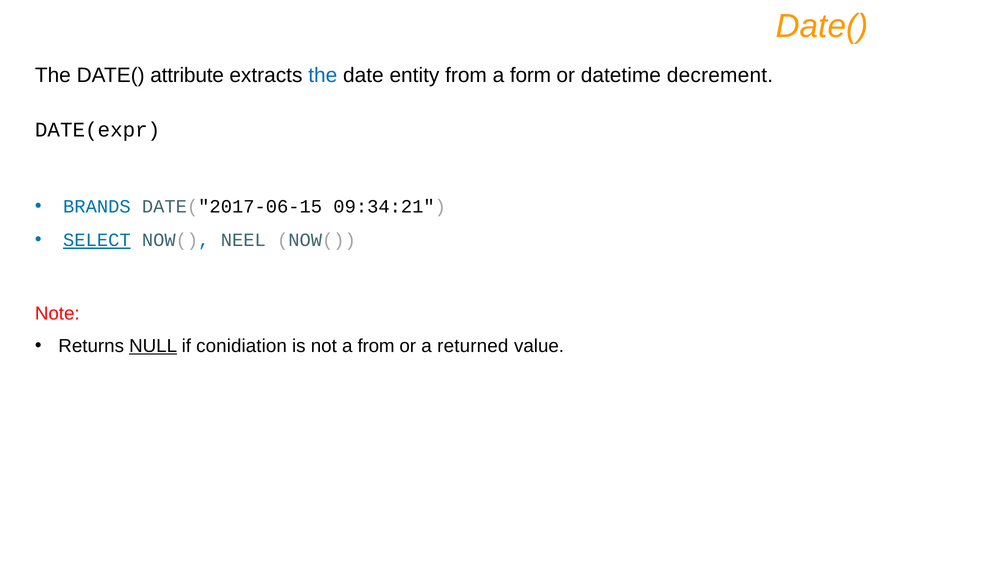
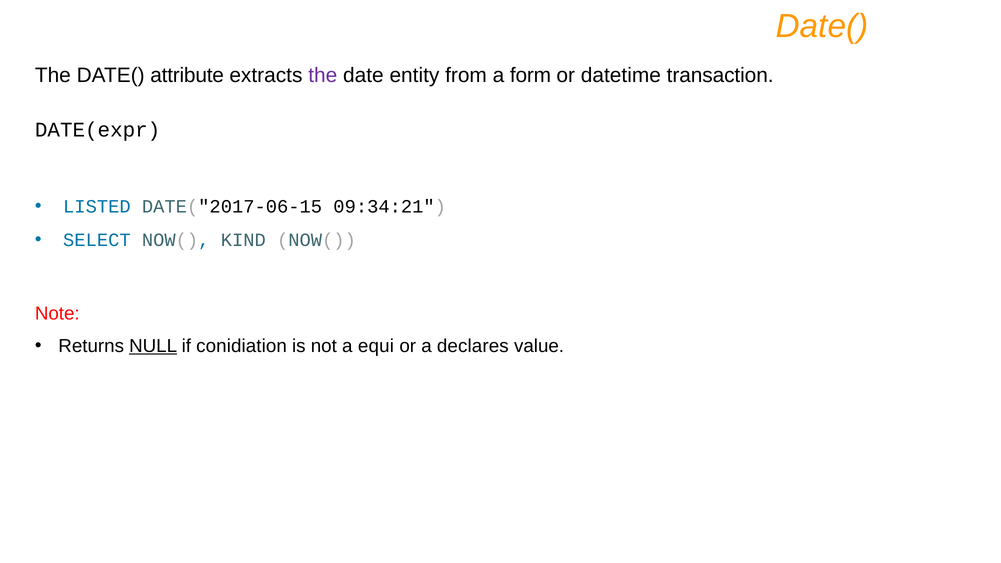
the colour: blue -> purple (323, 75)
decrement: decrement -> transaction (720, 75)
BRANDS: BRANDS -> LISTED (97, 206)
SELECT underline: present -> none (97, 240)
NEEL: NEEL -> KIND (243, 240)
a from: from -> equi (376, 346)
returned: returned -> declares (473, 346)
